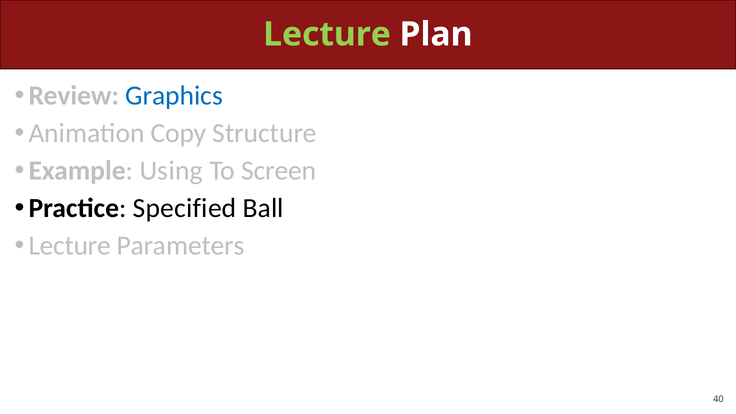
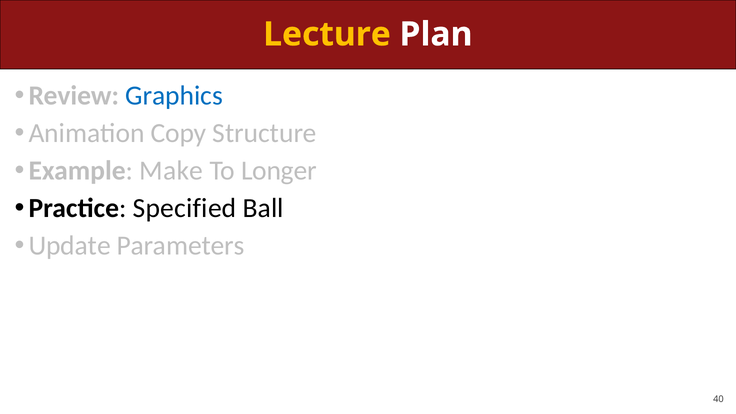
Lecture colour: light green -> yellow (327, 34)
Using: Using -> Make (171, 171)
Screen: Screen -> Longer (279, 171)
Lecture: Lecture -> Update (70, 246)
